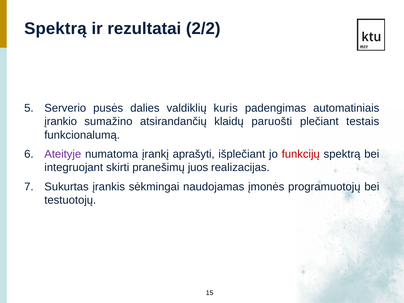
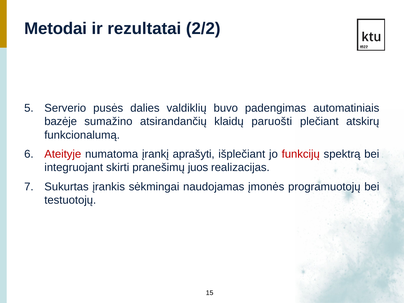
Spektrą: Spektrą -> Metodai (56, 29)
kuris: kuris -> buvo (226, 108)
įrankio: įrankio -> bazėje (61, 122)
testais: testais -> atskirų (363, 122)
Ateityje colour: purple -> red (63, 154)
